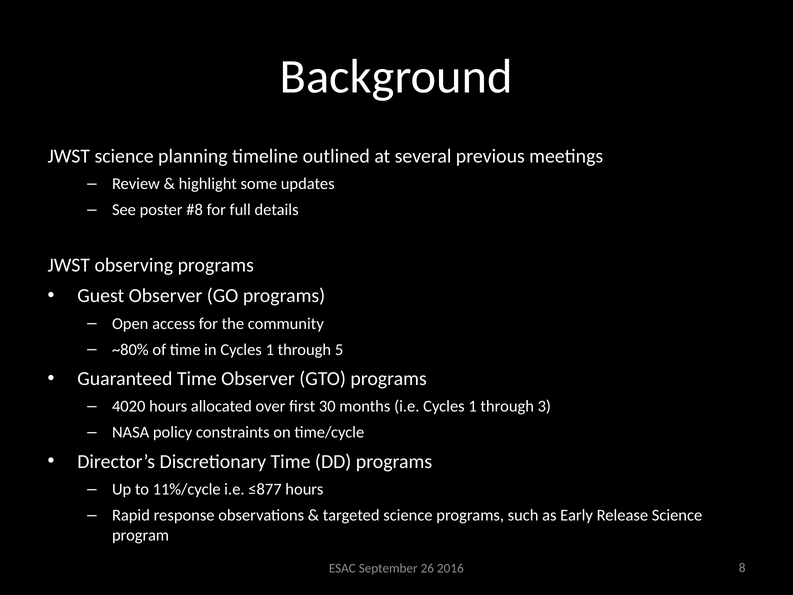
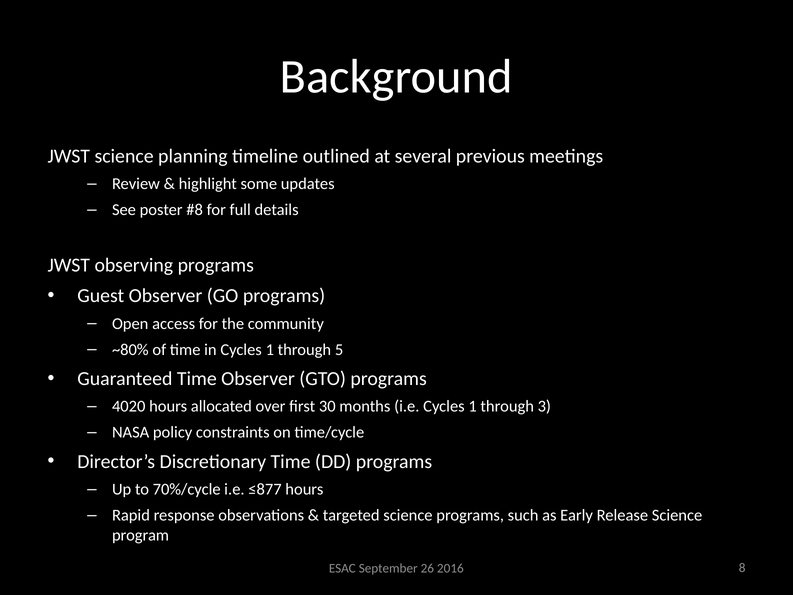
11%/cycle: 11%/cycle -> 70%/cycle (187, 489)
